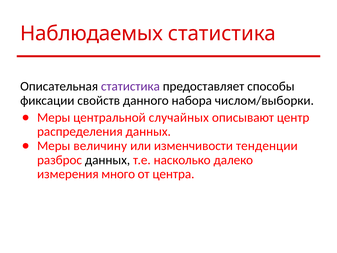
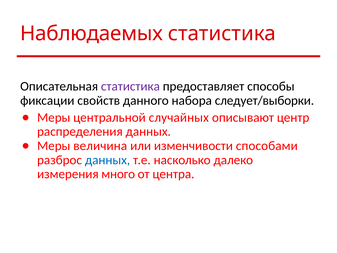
числом/выборки: числом/выборки -> следует/выборки (264, 100)
величину: величину -> величина (100, 146)
тенденции: тенденции -> способами (267, 146)
данных colour: black -> blue (108, 160)
